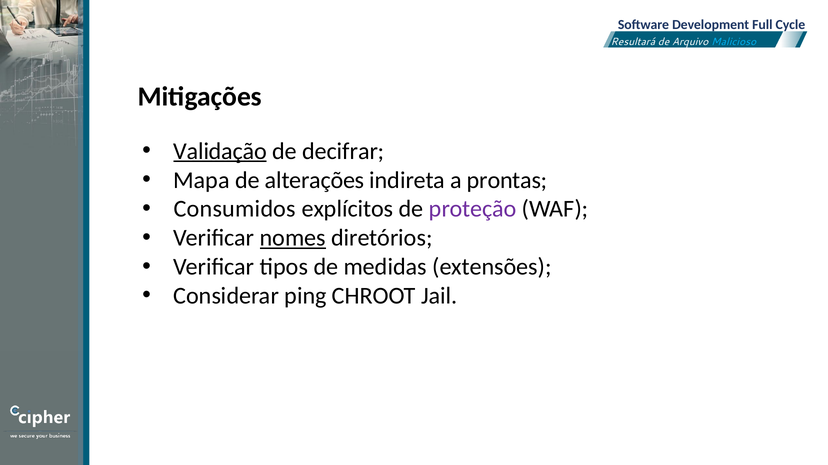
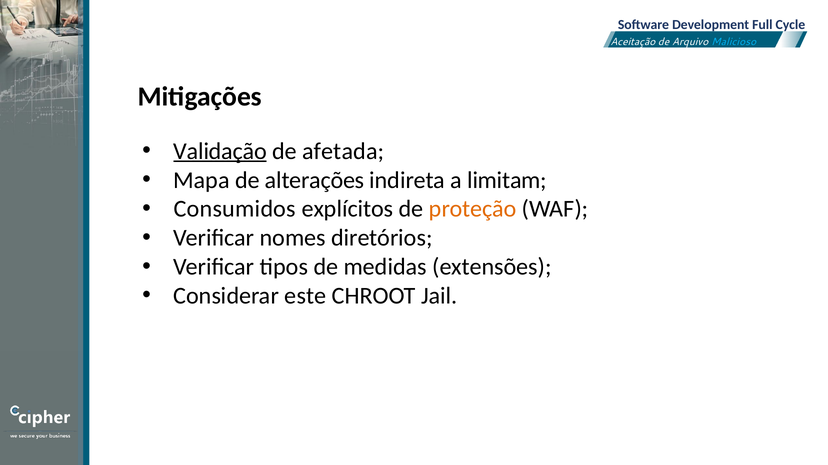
Resultará: Resultará -> Aceitação (633, 42)
decifrar: decifrar -> afetada (343, 151)
prontas: prontas -> limitam (507, 180)
proteção colour: purple -> orange (473, 209)
nomes underline: present -> none (293, 238)
ping: ping -> este (305, 296)
